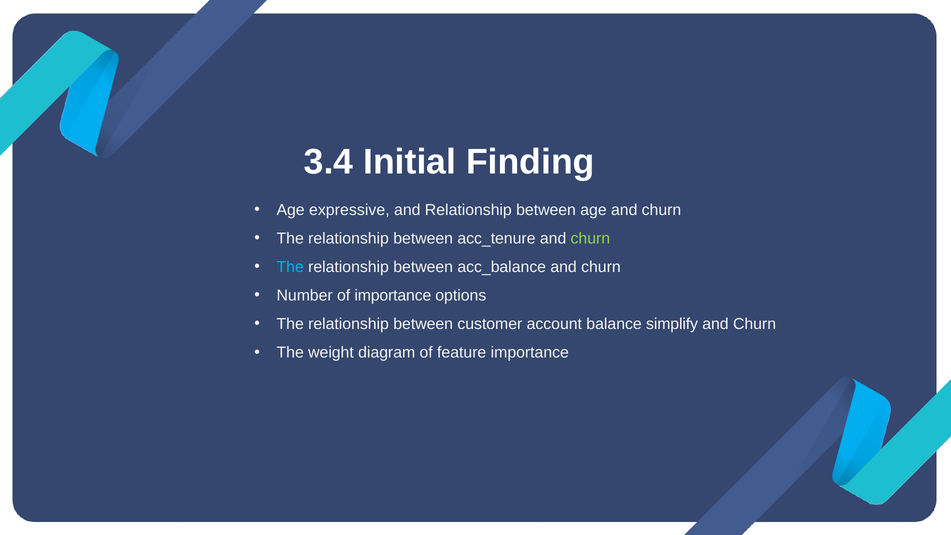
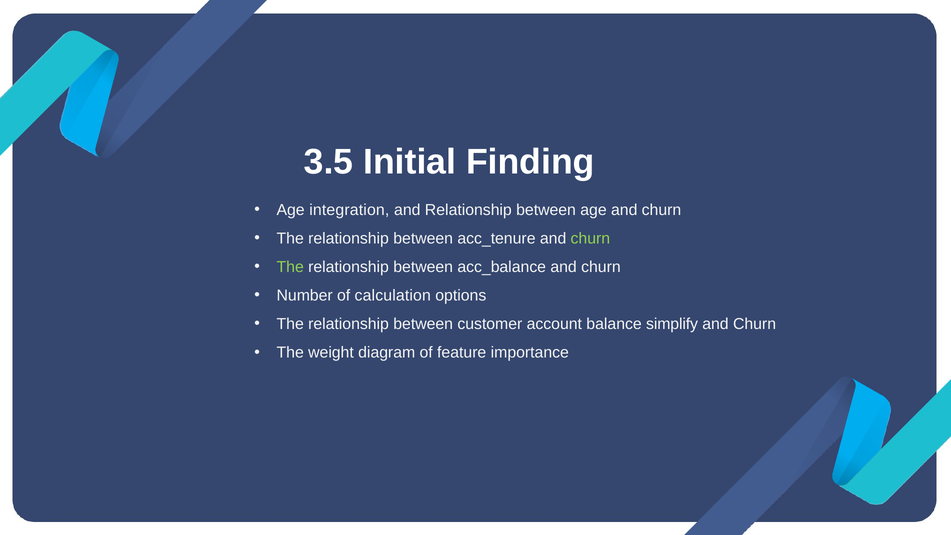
3.4: 3.4 -> 3.5 (329, 162)
expressive: expressive -> integration (349, 210)
The colour: light blue -> light green (290, 267)
of importance: importance -> calculation (393, 296)
